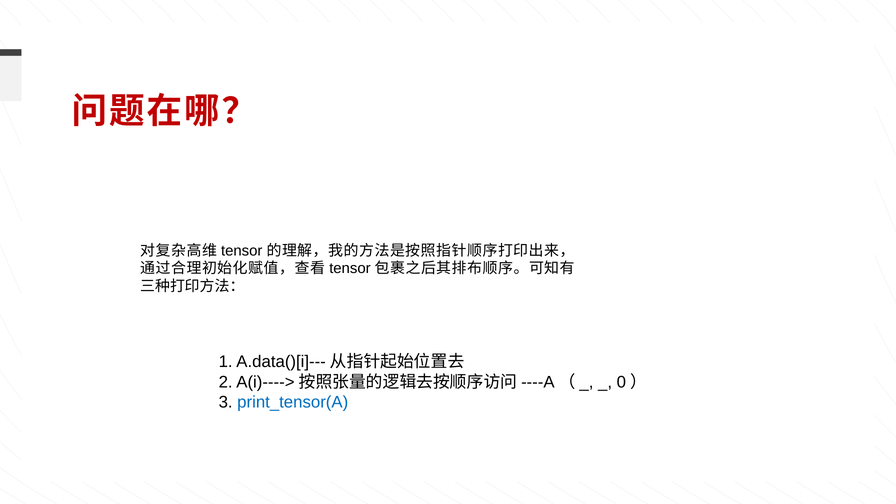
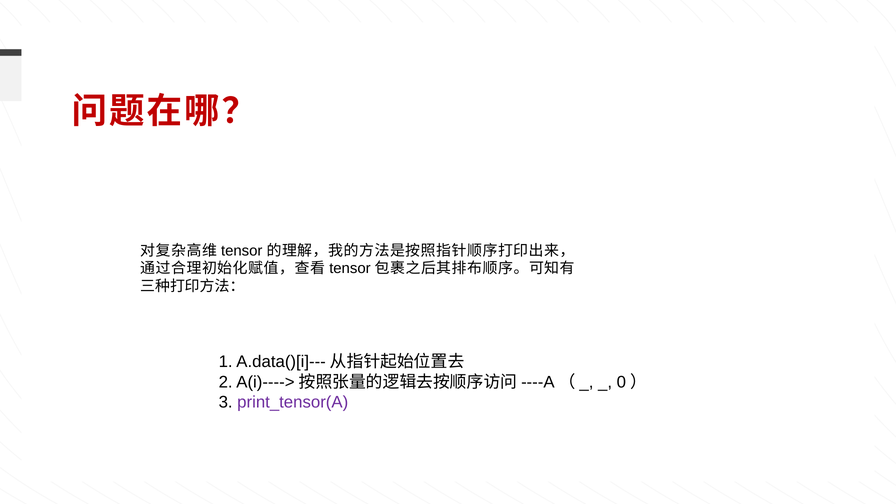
print_tensor(A colour: blue -> purple (293, 402)
